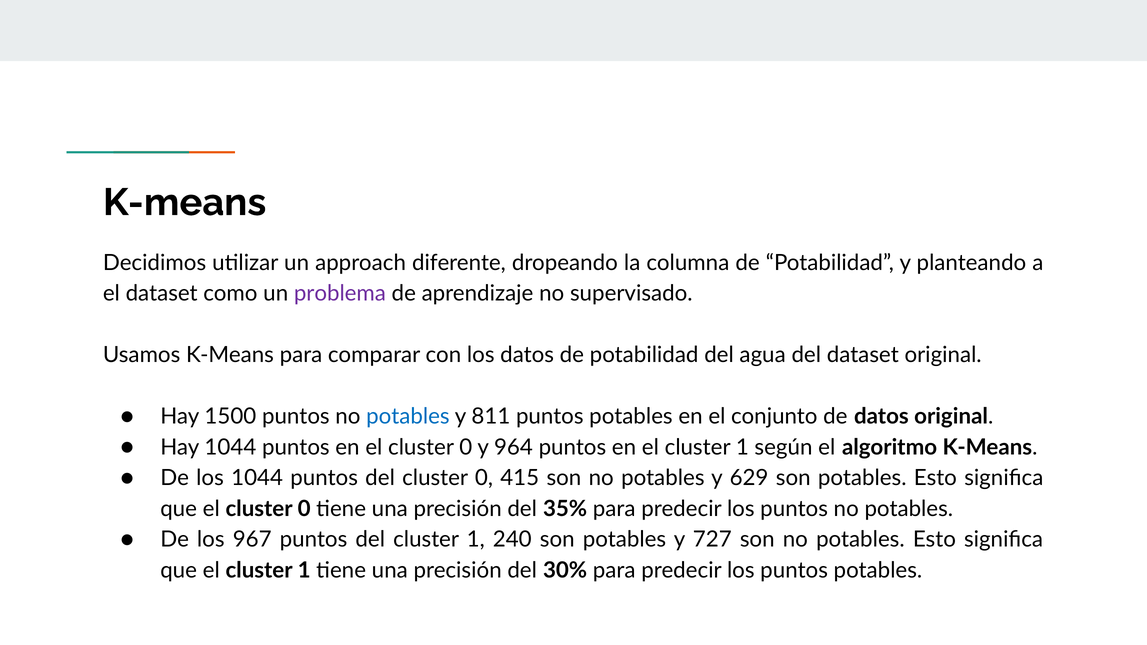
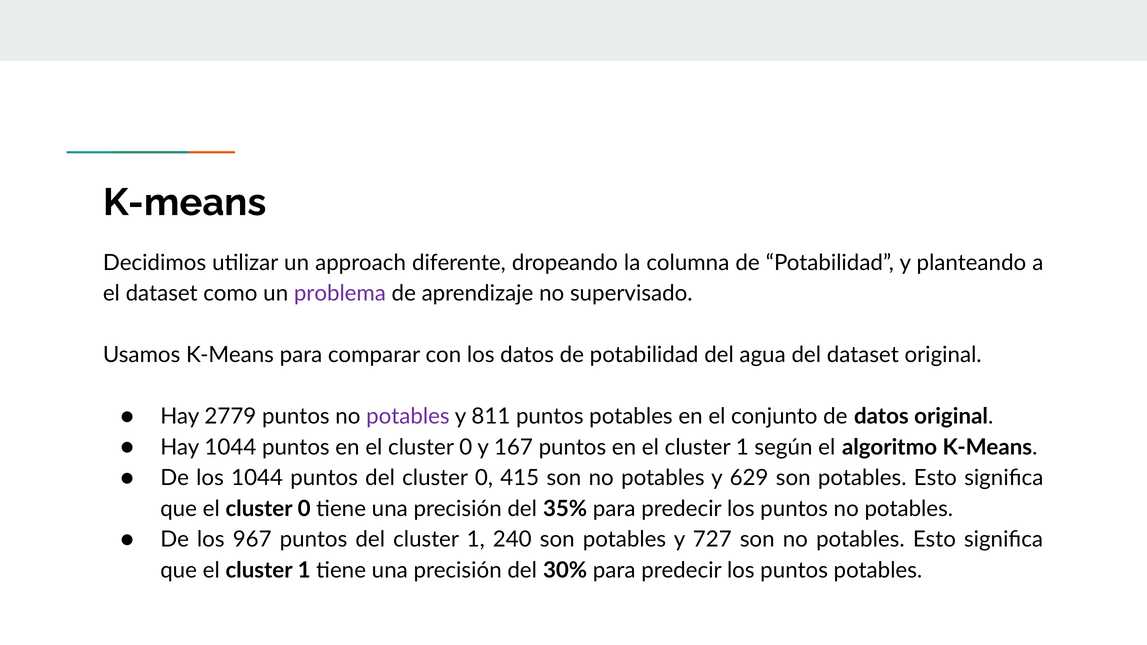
1500: 1500 -> 2779 (230, 417)
potables colour: blue -> purple (408, 417)
964: 964 -> 167 (513, 447)
